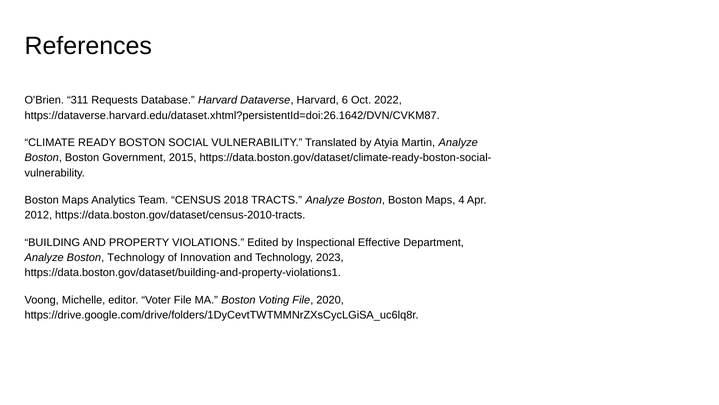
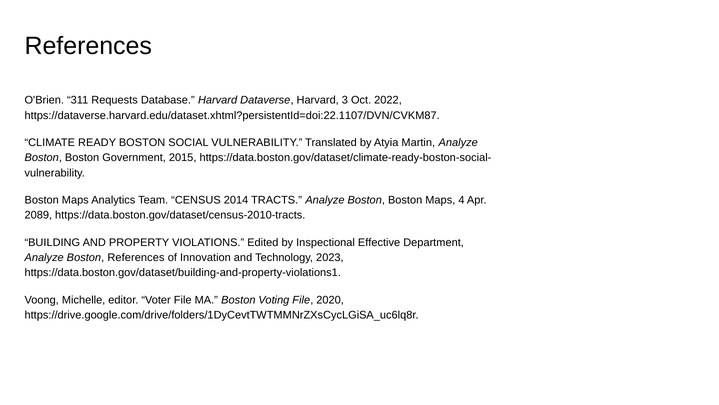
6: 6 -> 3 (345, 100)
https://dataverse.harvard.edu/dataset.xhtml?persistentId=doi:26.1642/DVN/CVKM87: https://dataverse.harvard.edu/dataset.xhtml?persistentId=doi:26.1642/DVN/CVKM87 -> https://dataverse.harvard.edu/dataset.xhtml?persistentId=doi:22.1107/DVN/CVKM87 (232, 115)
2018: 2018 -> 2014 (236, 200)
2012: 2012 -> 2089 (38, 215)
Boston Technology: Technology -> References (136, 257)
